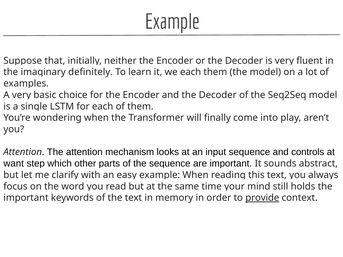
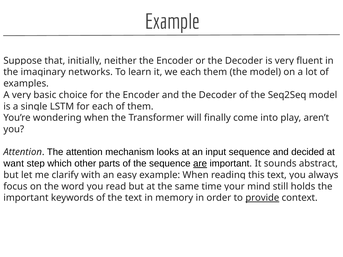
definitely: definitely -> networks (91, 72)
controls: controls -> decided (308, 152)
are underline: none -> present (200, 164)
